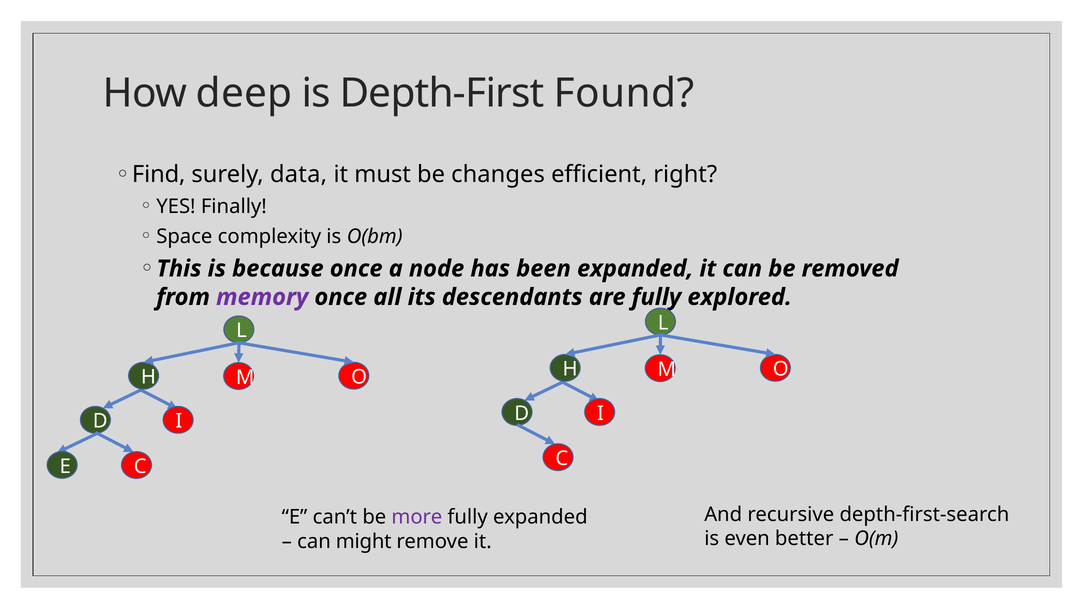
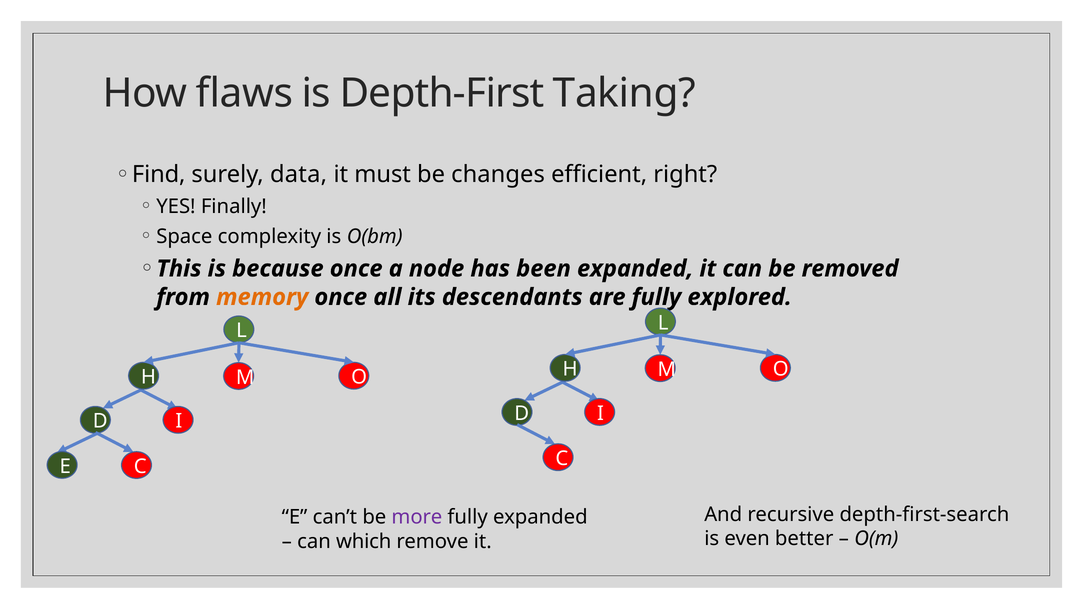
deep: deep -> flaws (244, 94)
Found: Found -> Taking (624, 94)
memory colour: purple -> orange (262, 297)
might: might -> which (364, 542)
